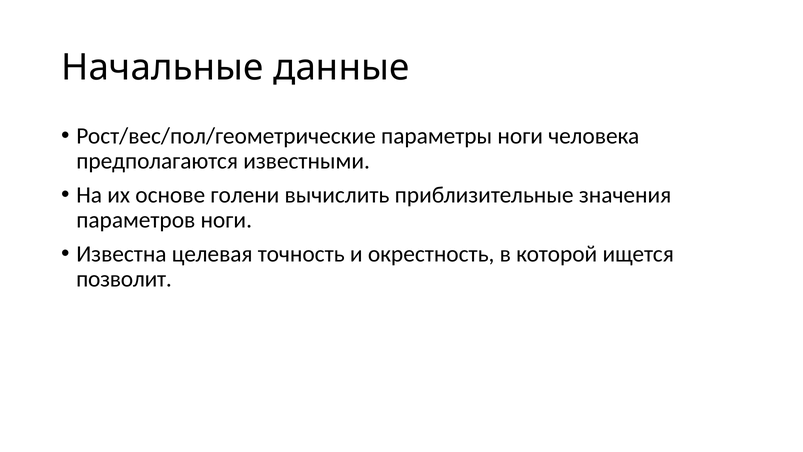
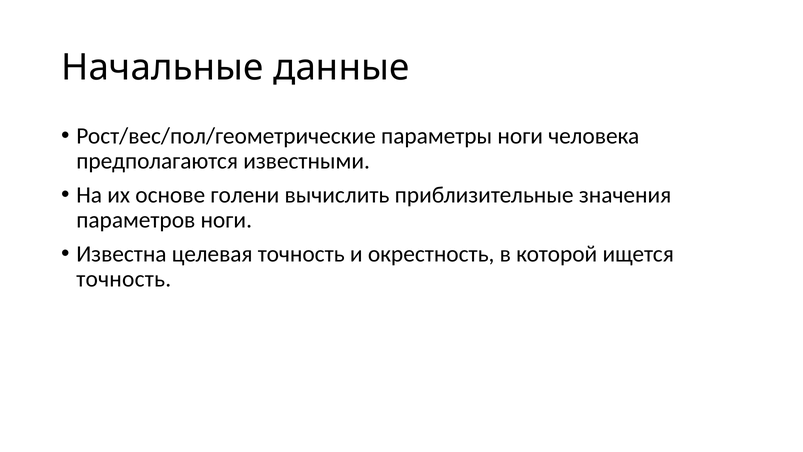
позволит: позволит -> точность (124, 279)
